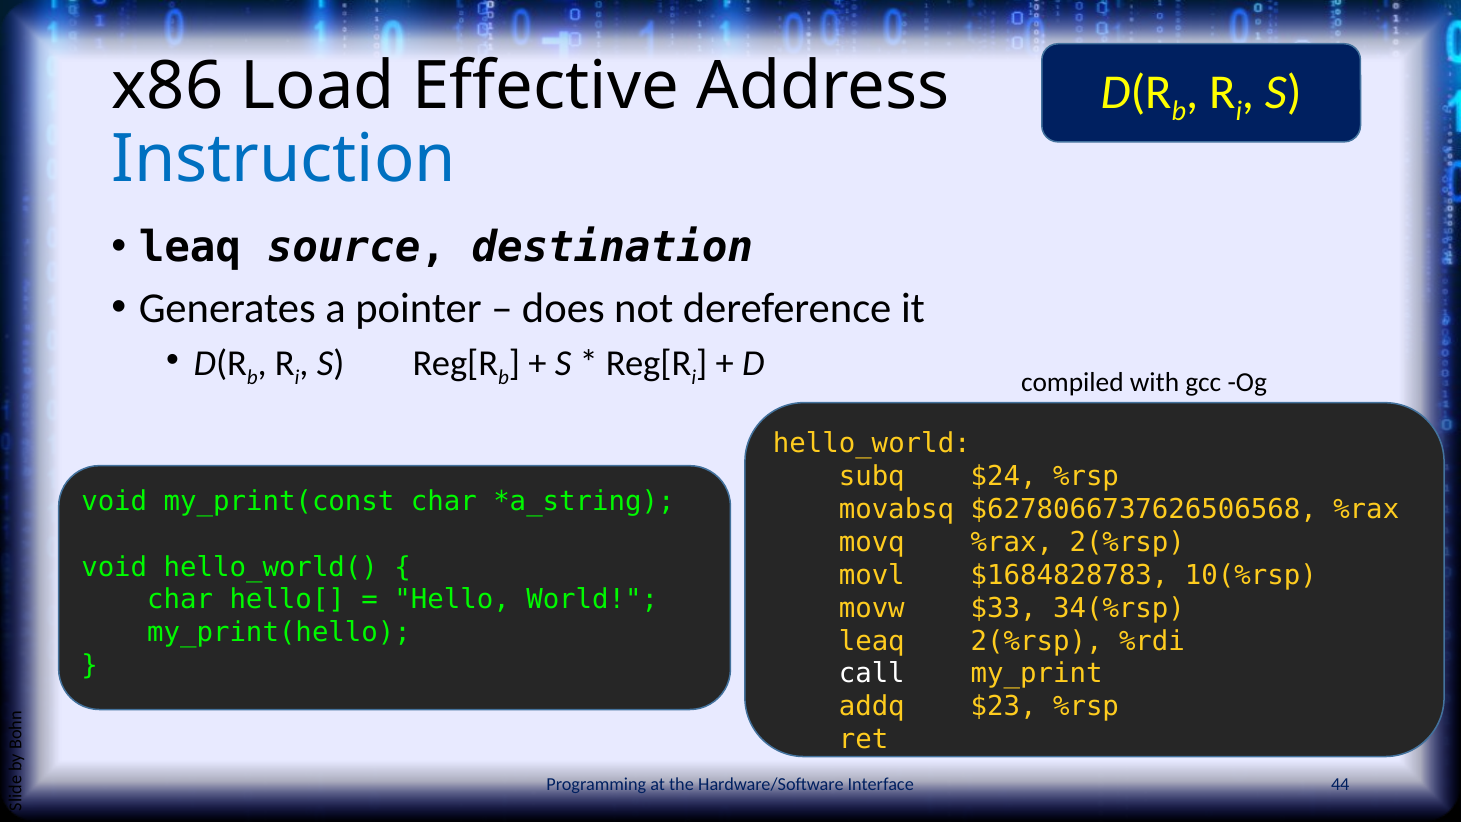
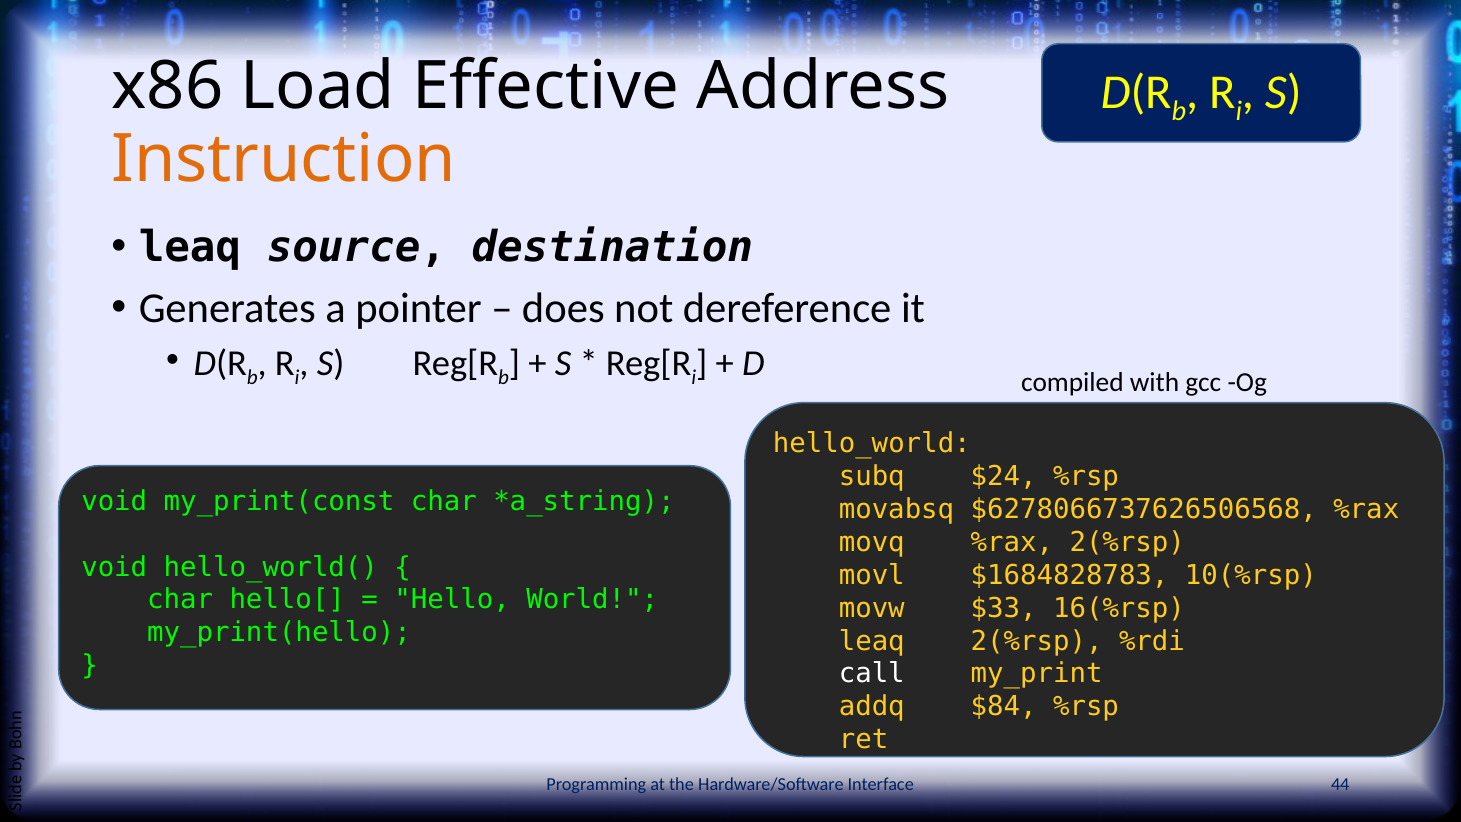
Instruction colour: blue -> orange (284, 159)
34(%rsp: 34(%rsp -> 16(%rsp (1119, 608)
$23: $23 -> $84 (1004, 707)
